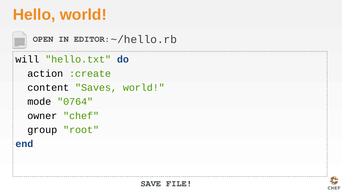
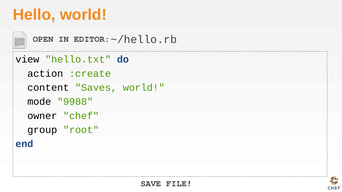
will: will -> view (27, 60)
0764: 0764 -> 9988 (75, 102)
